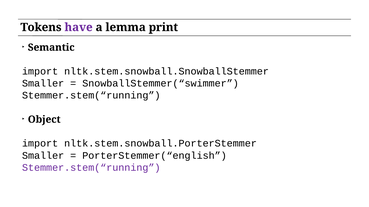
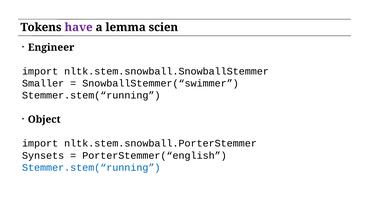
print: print -> scien (163, 27)
Semantic: Semantic -> Engineer (51, 47)
Smaller: Smaller -> Synsets (43, 156)
Stemmer.stem(“running colour: purple -> blue (91, 168)
